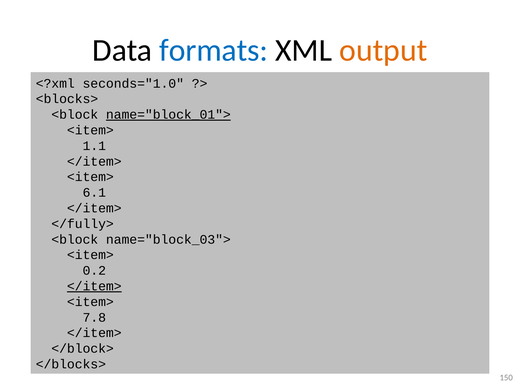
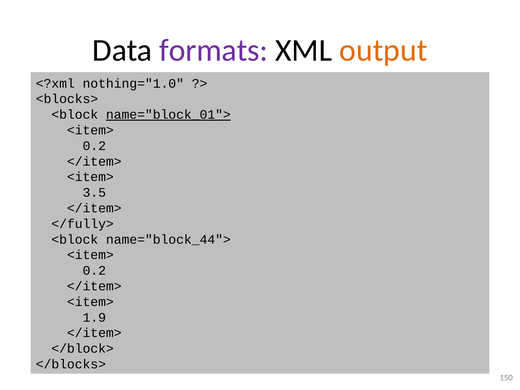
formats colour: blue -> purple (214, 50)
seconds="1.0: seconds="1.0 -> nothing="1.0 (133, 83)
1.1: 1.1 -> 0.2 (94, 146)
6.1: 6.1 -> 3.5 (94, 193)
name="block_03">: name="block_03"> -> name="block_44"> (168, 239)
</item> underline: present -> none (94, 286)
7.8: 7.8 -> 1.9 (94, 317)
